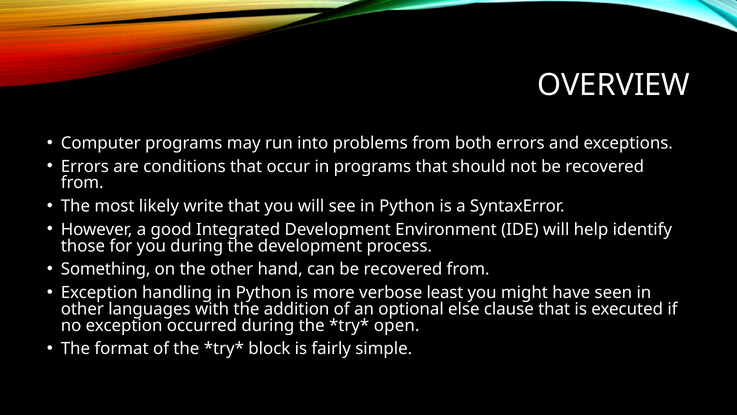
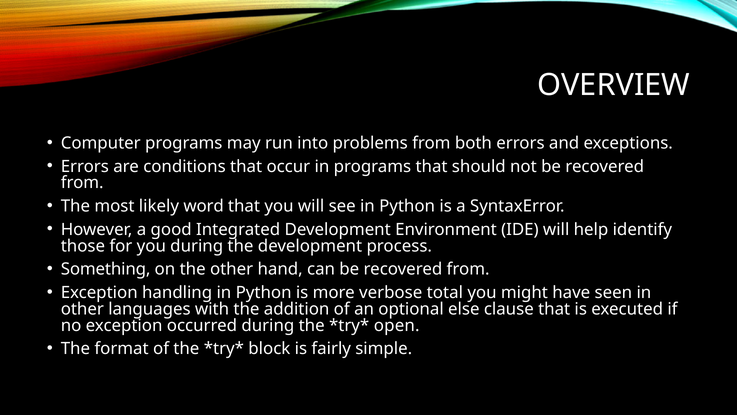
write: write -> word (204, 206)
least: least -> total (445, 292)
